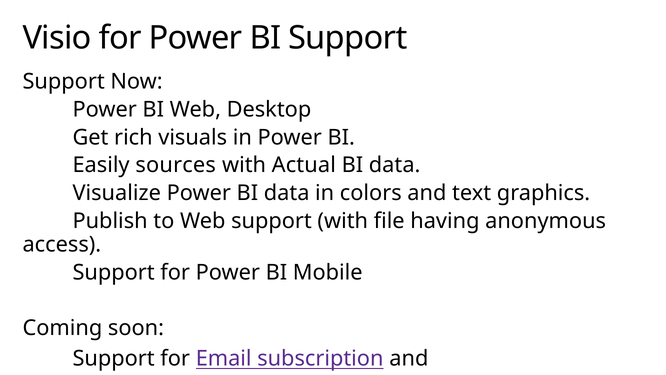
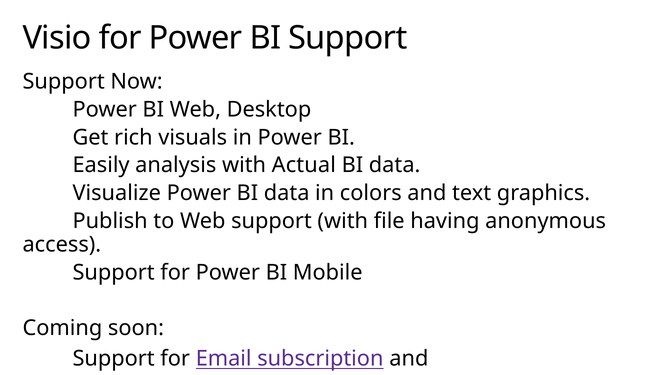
sources: sources -> analysis (176, 165)
